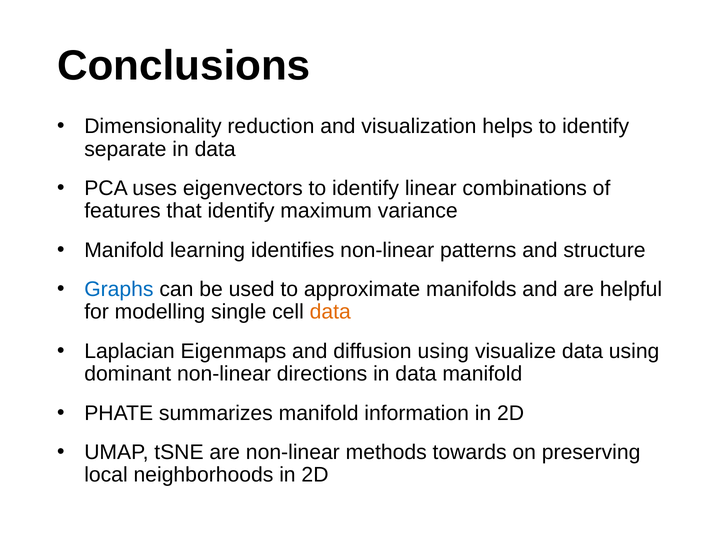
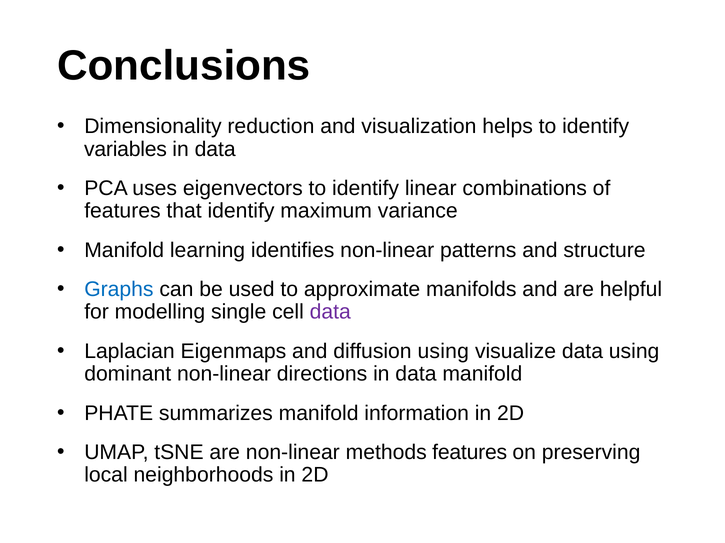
separate: separate -> variables (125, 149)
data colour: orange -> purple (330, 312)
methods towards: towards -> features (470, 453)
